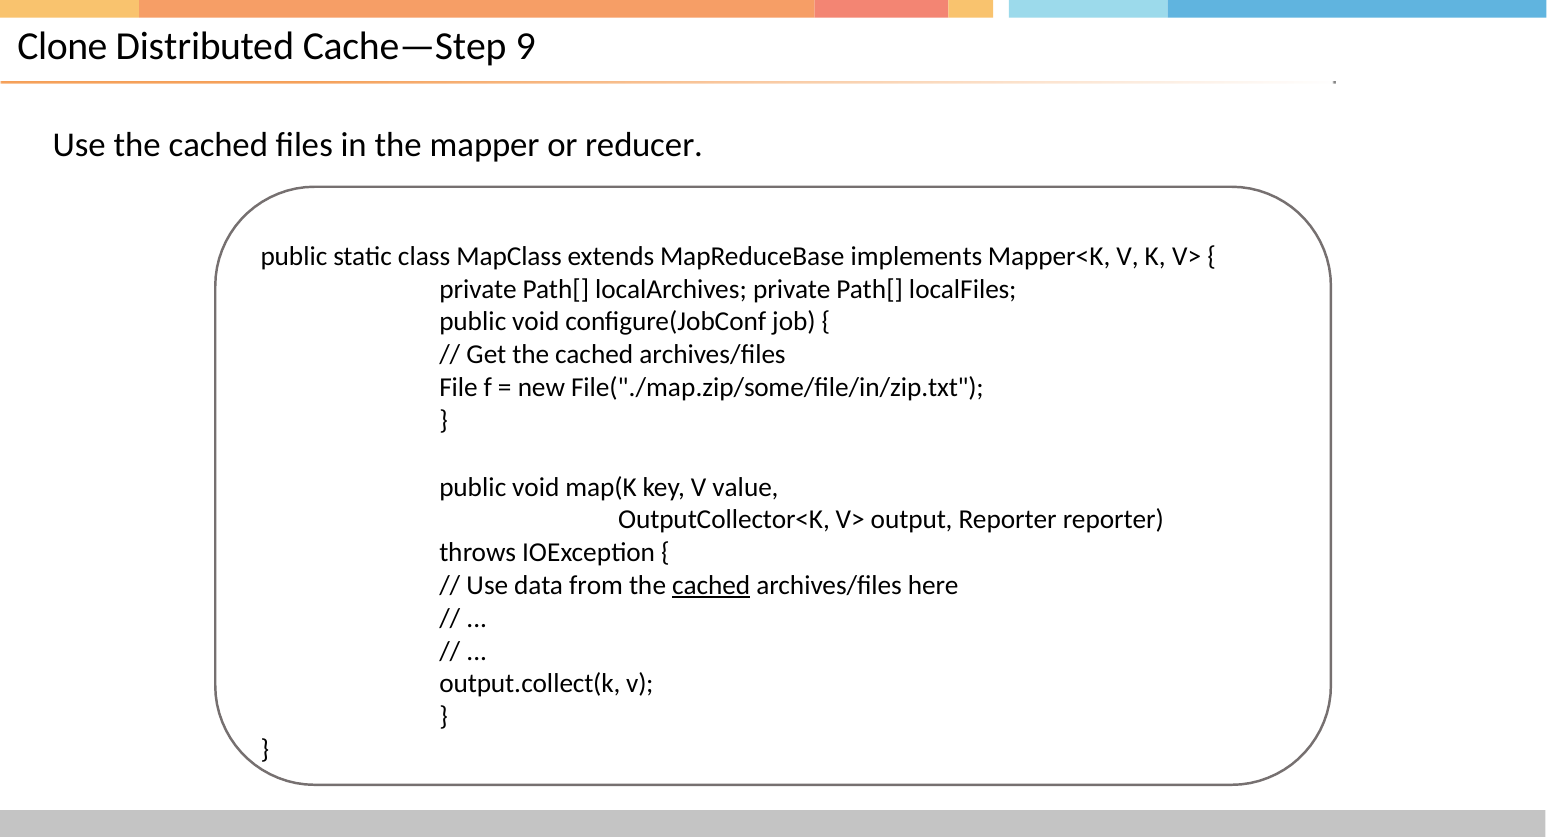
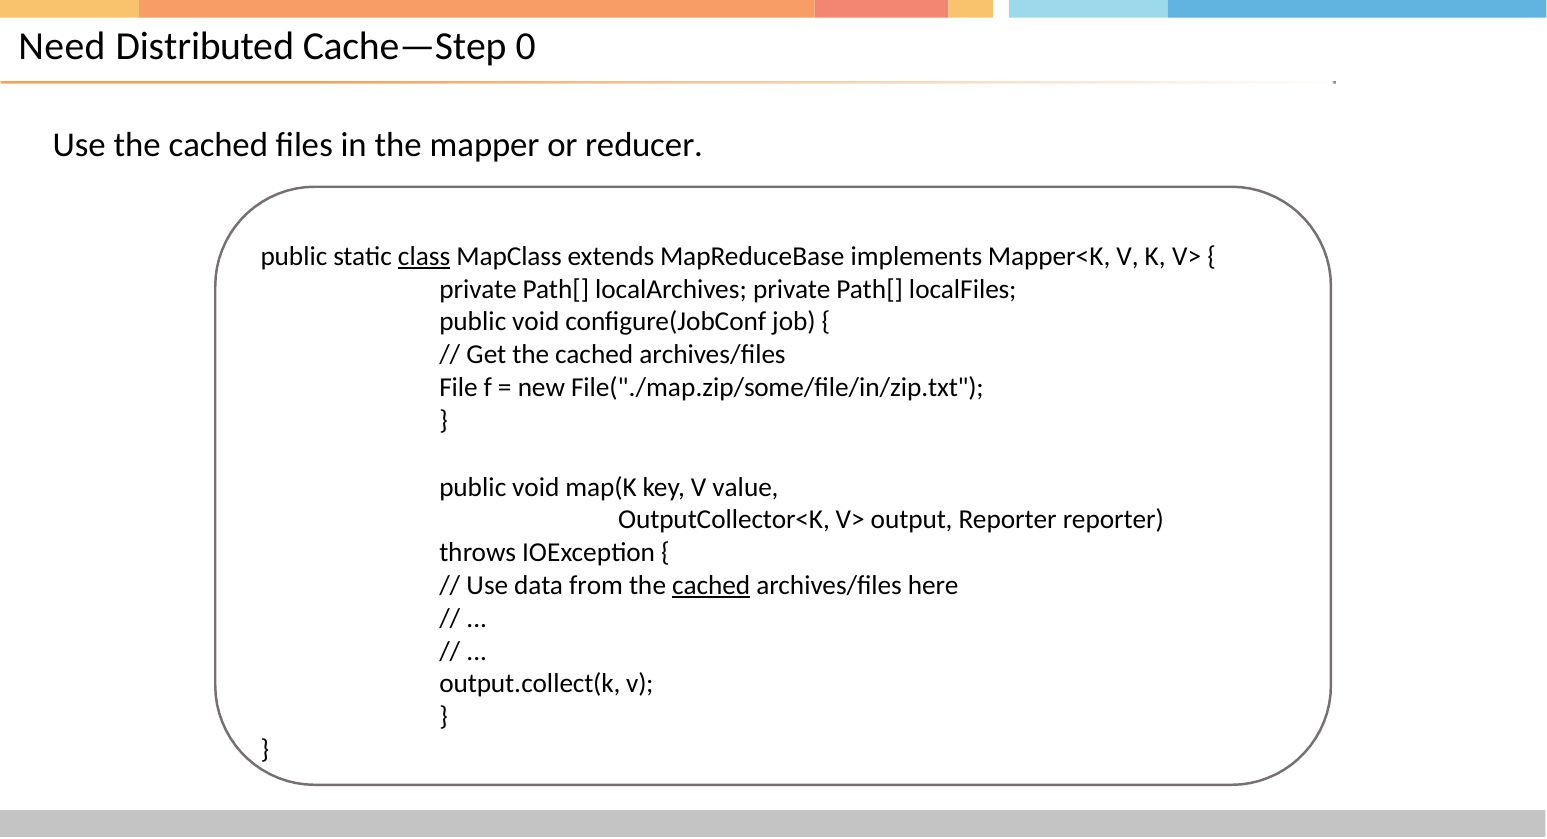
Clone: Clone -> Need (62, 46)
9: 9 -> 0 (526, 46)
class underline: none -> present (424, 256)
